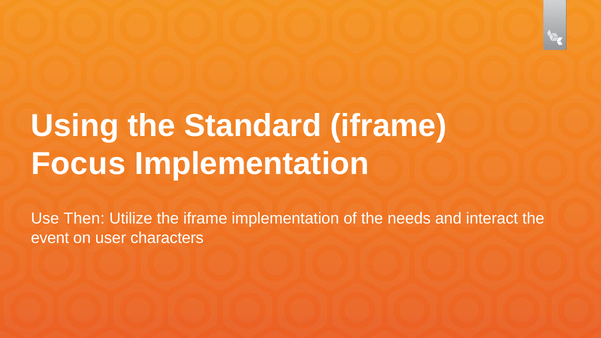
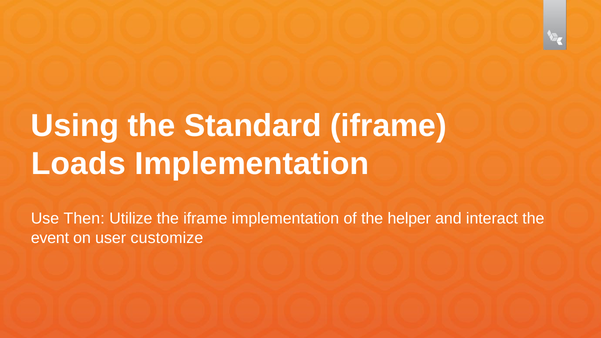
Focus: Focus -> Loads (78, 164)
needs: needs -> helper (409, 219)
characters: characters -> customize (167, 238)
